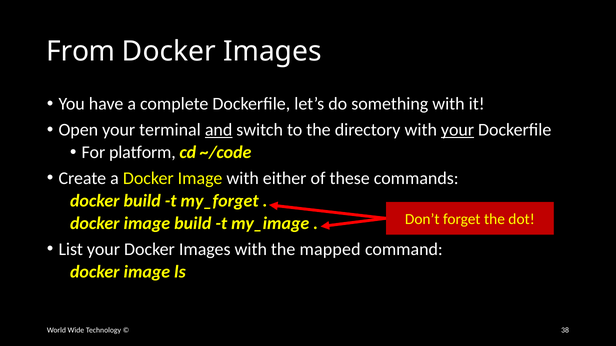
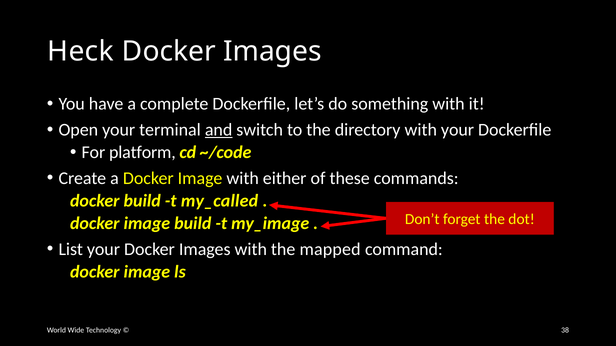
From: From -> Heck (81, 52)
your underline: present -> none (458, 130)
my_forget: my_forget -> my_called (220, 201)
